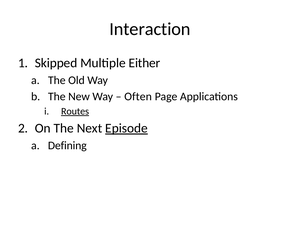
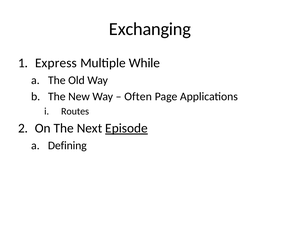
Interaction: Interaction -> Exchanging (150, 29)
Skipped: Skipped -> Express (56, 63)
Either: Either -> While (144, 63)
Routes underline: present -> none (75, 111)
